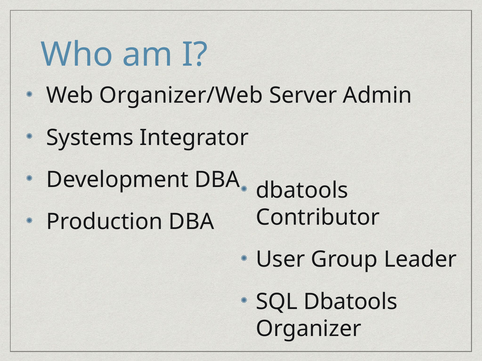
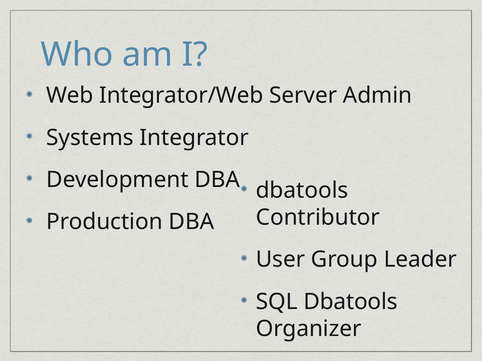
Organizer/Web: Organizer/Web -> Integrator/Web (181, 96)
